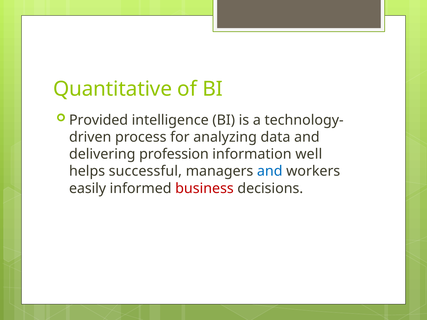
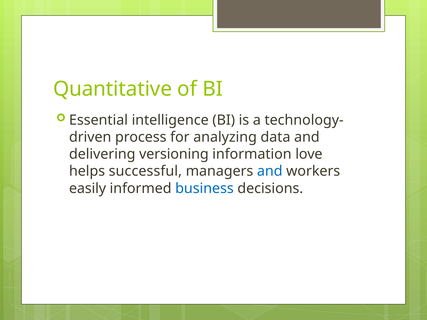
Provided: Provided -> Essential (99, 120)
profession: profession -> versioning (174, 154)
well: well -> love (309, 154)
business colour: red -> blue (204, 189)
